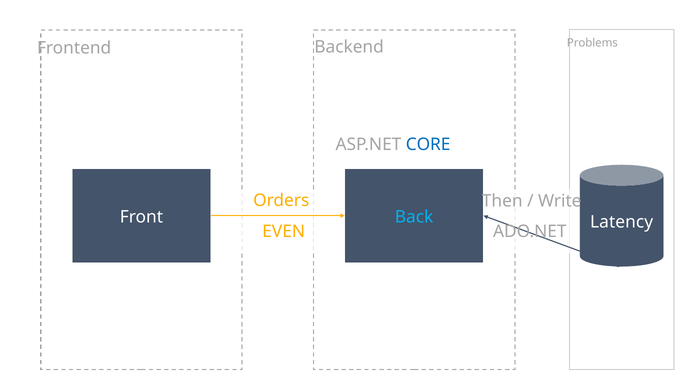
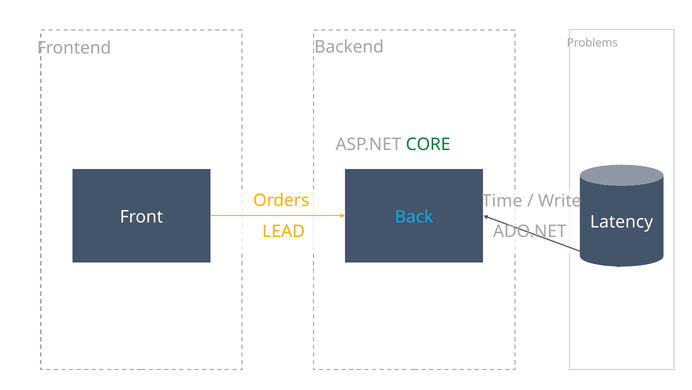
CORE colour: blue -> green (428, 144)
Then: Then -> Time (502, 200)
EVEN: EVEN -> LEAD (284, 231)
